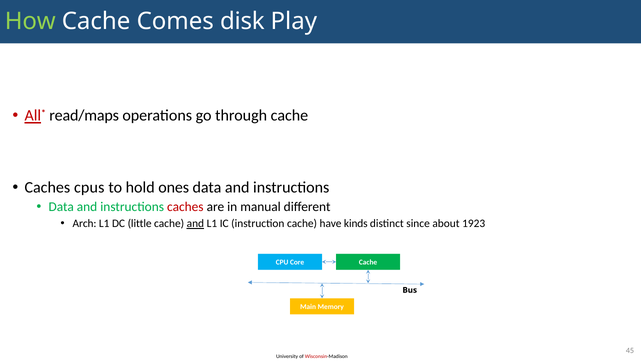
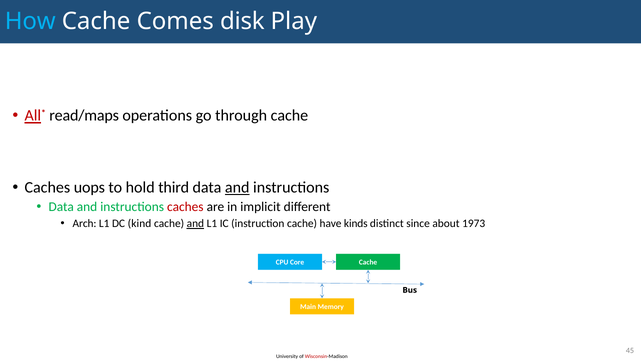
How colour: light green -> light blue (30, 21)
cpus: cpus -> uops (89, 187)
ones: ones -> third (174, 187)
and underline: none -> present (237, 187)
manual: manual -> implicit (261, 207)
little: little -> kind (140, 223)
1923: 1923 -> 1973 (474, 223)
